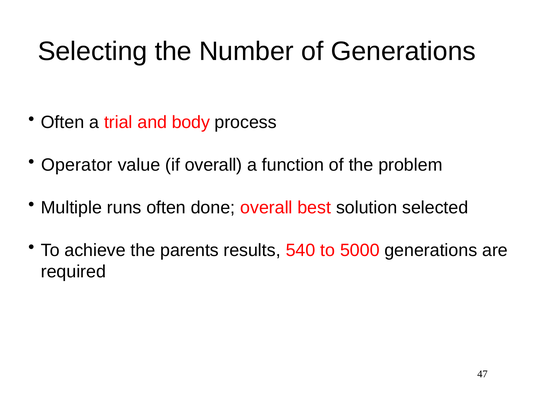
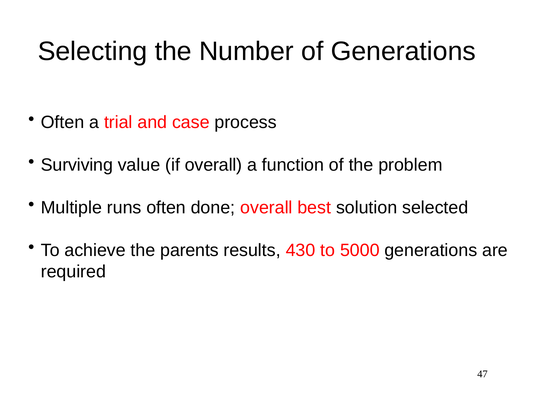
body: body -> case (191, 122)
Operator: Operator -> Surviving (77, 165)
540: 540 -> 430 (301, 250)
